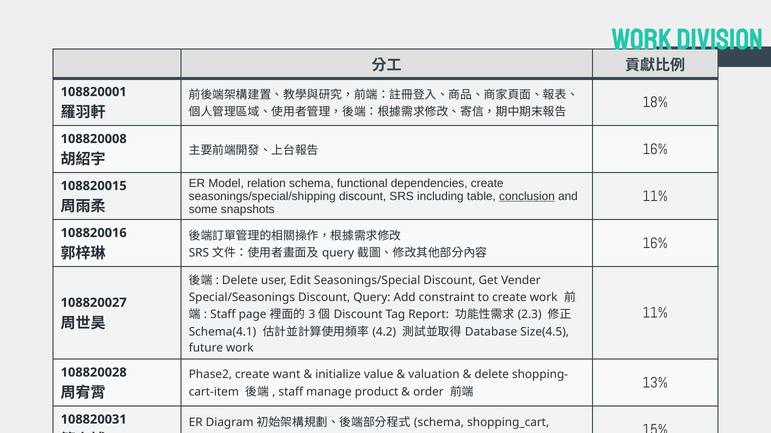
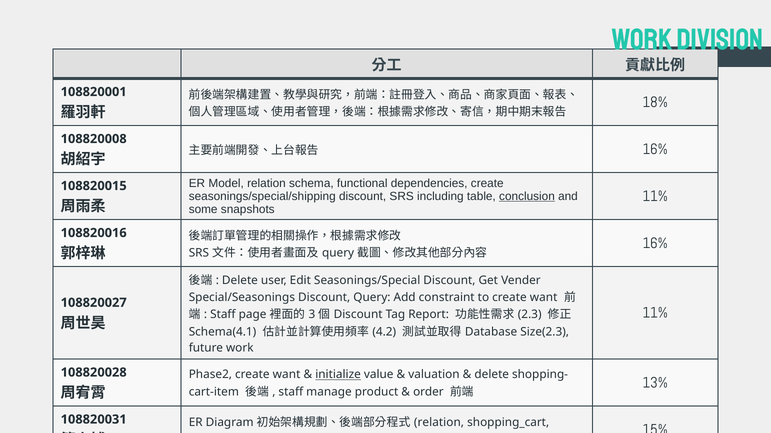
to create work: work -> want (544, 298)
Size(4.5: Size(4.5 -> Size(2.3 (545, 332)
initialize underline: none -> present (338, 375)
schema: schema -> relation (439, 423)
